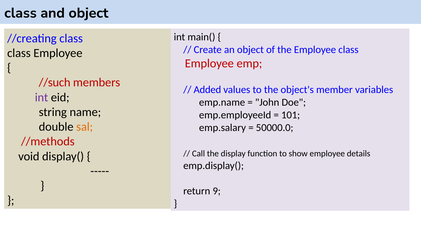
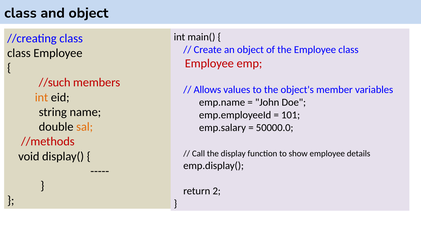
Added: Added -> Allows (207, 90)
int colour: purple -> orange (42, 97)
9: 9 -> 2 (217, 191)
